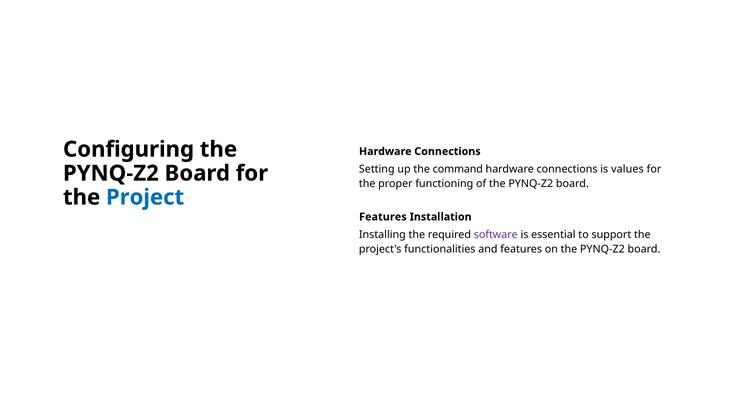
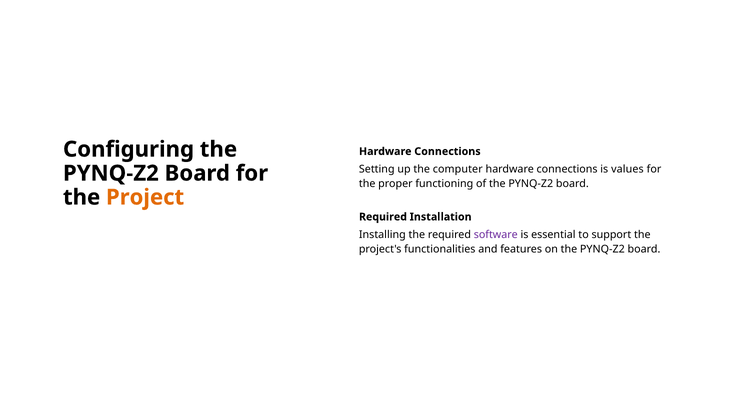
command: command -> computer (458, 169)
Project colour: blue -> orange (145, 197)
Features: Features -> Required (383, 217)
